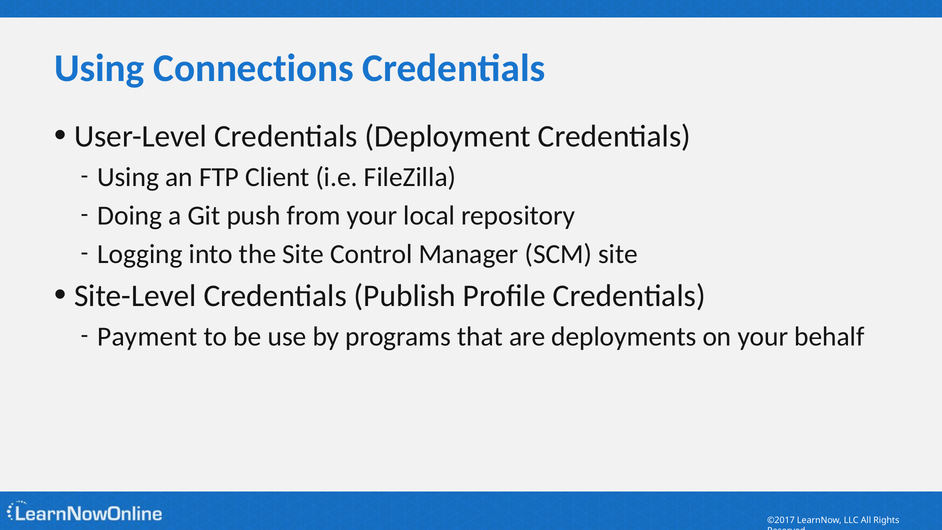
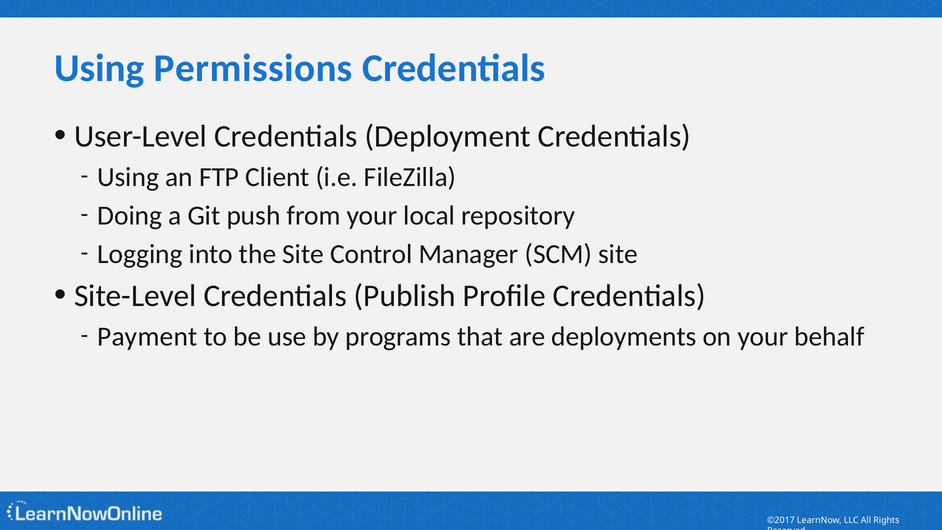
Connections: Connections -> Permissions (253, 68)
